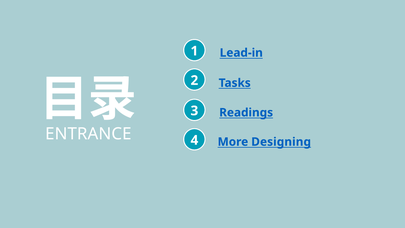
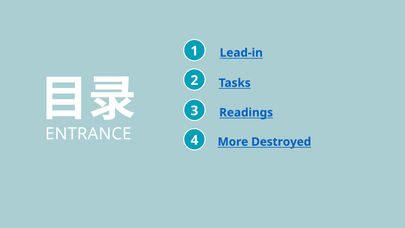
Designing: Designing -> Destroyed (281, 142)
